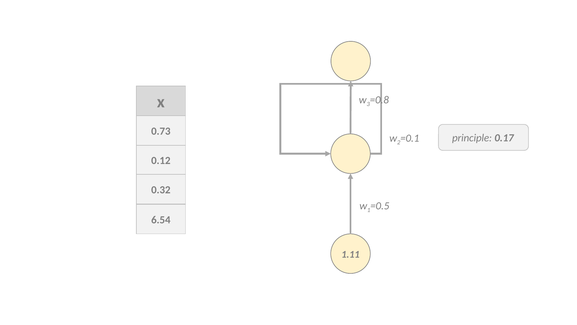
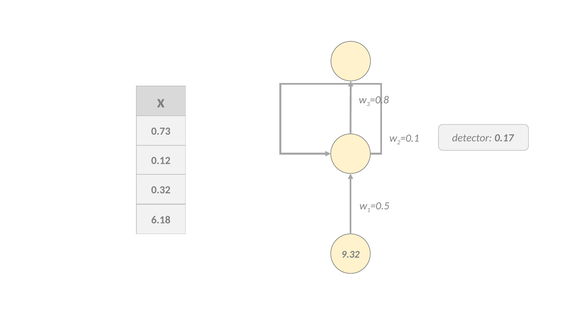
principle: principle -> detector (472, 138)
6.54: 6.54 -> 6.18 (161, 219)
1.11: 1.11 -> 9.32 (350, 254)
